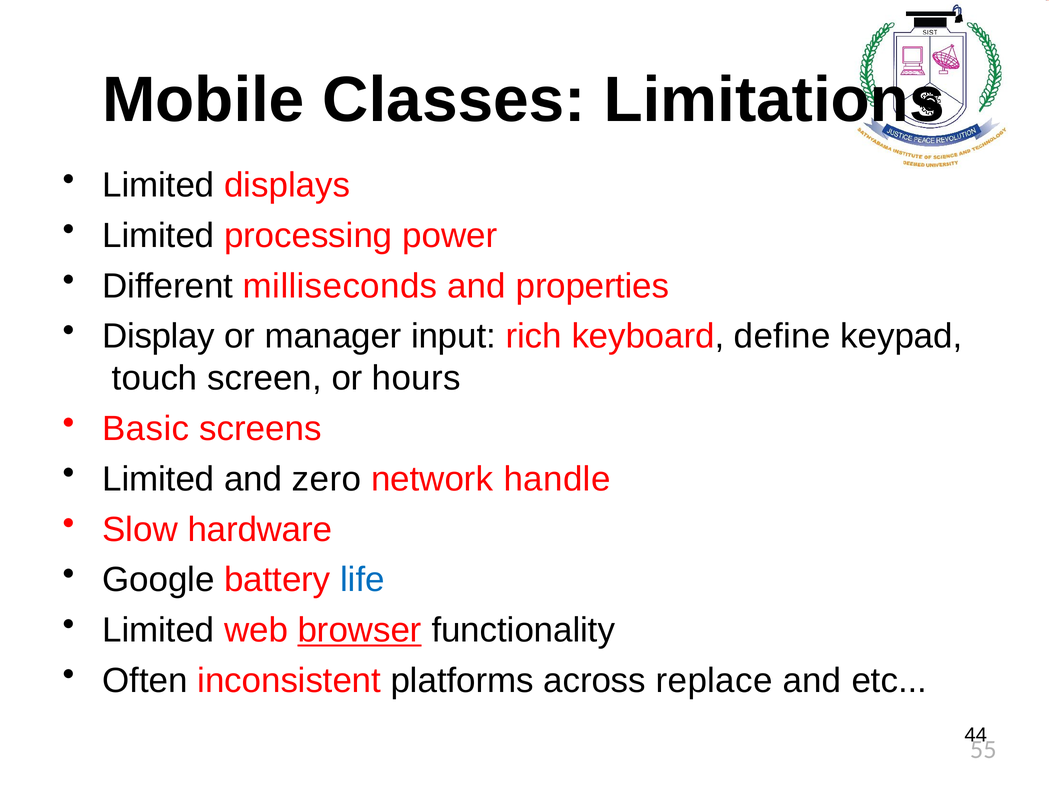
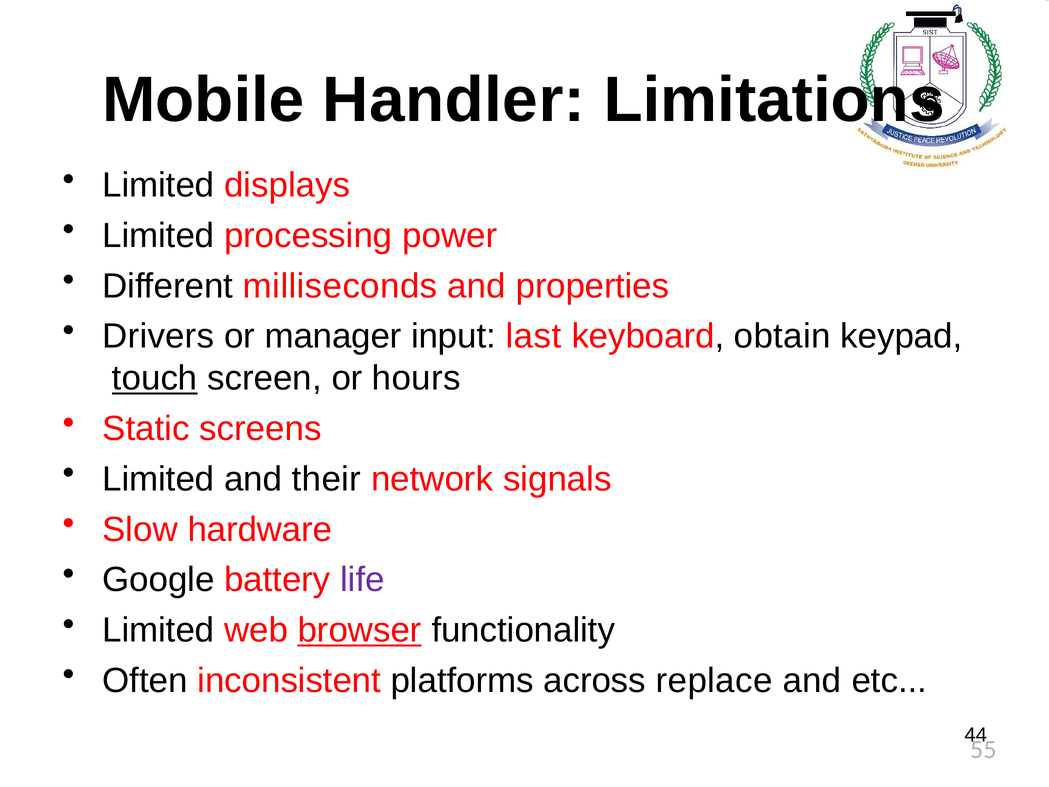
Classes: Classes -> Handler (454, 100)
Display: Display -> Drivers (158, 336)
rich: rich -> last (534, 336)
define: define -> obtain (782, 336)
touch underline: none -> present (155, 378)
Basic: Basic -> Static (146, 429)
zero: zero -> their (326, 479)
handle: handle -> signals (557, 479)
life colour: blue -> purple (362, 580)
